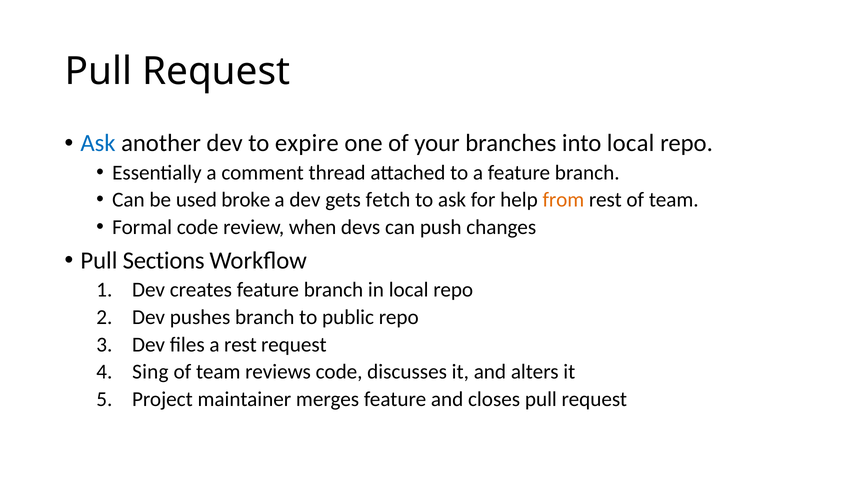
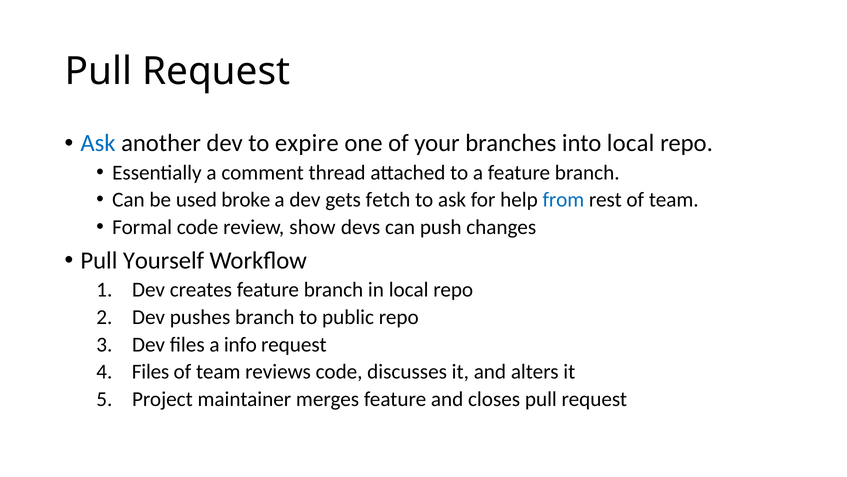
from colour: orange -> blue (563, 200)
when: when -> show (312, 227)
Sections: Sections -> Yourself (164, 260)
a rest: rest -> info (240, 344)
Sing: Sing -> Files (151, 371)
